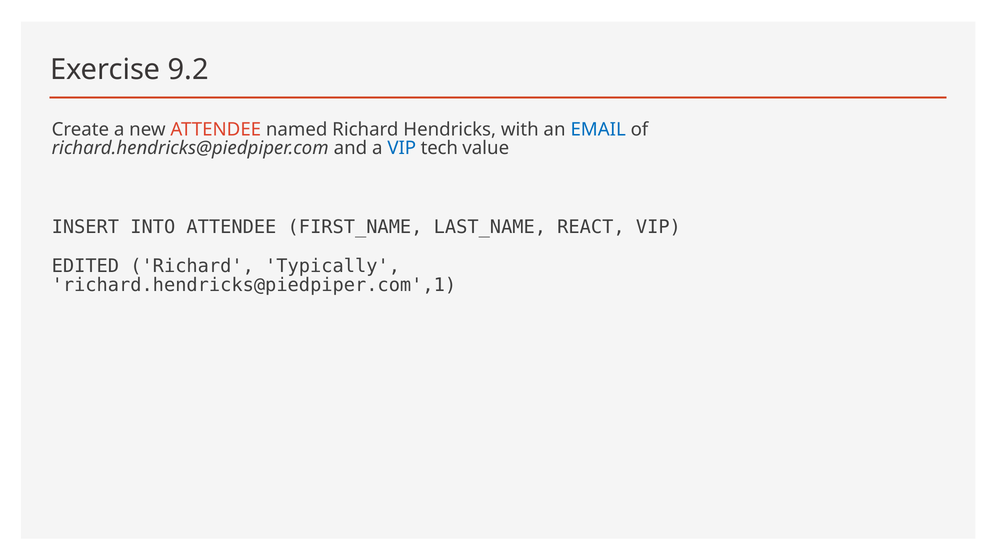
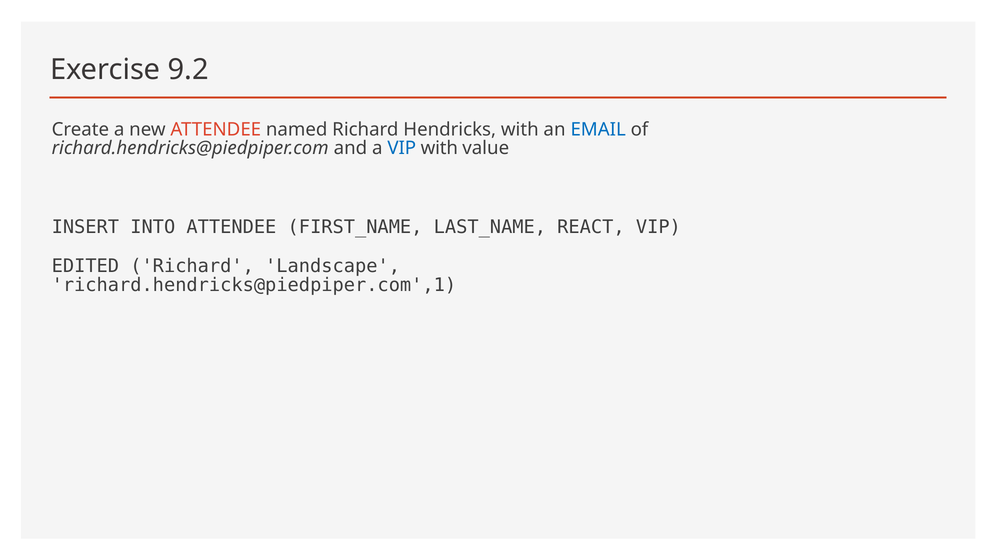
VIP tech: tech -> with (439, 148)
Typically: Typically -> Landscape (333, 266)
